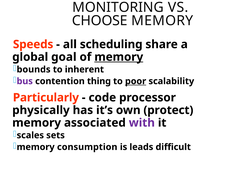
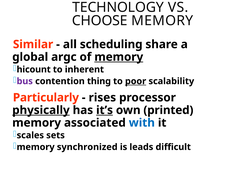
MONITORING: MONITORING -> TECHNOLOGY (118, 7)
Speeds: Speeds -> Similar (33, 44)
goal: goal -> argc (64, 57)
bounds: bounds -> hicount (34, 69)
code: code -> rises (102, 97)
physically underline: none -> present (41, 110)
it’s underline: none -> present (105, 110)
protect: protect -> printed (168, 110)
with colour: purple -> blue (142, 123)
consumption: consumption -> synchronized (87, 147)
